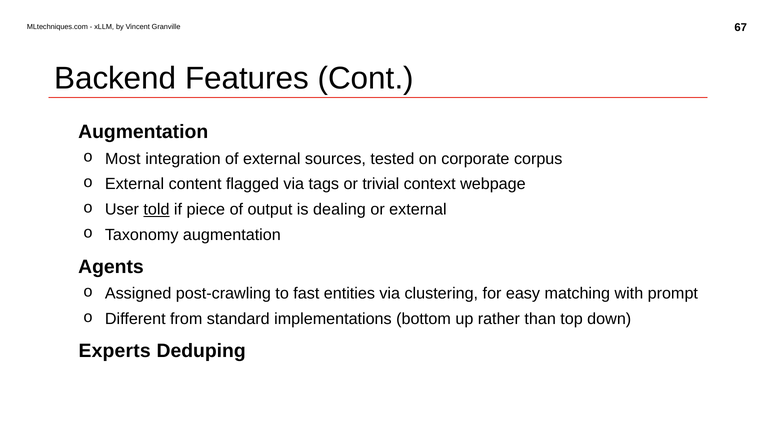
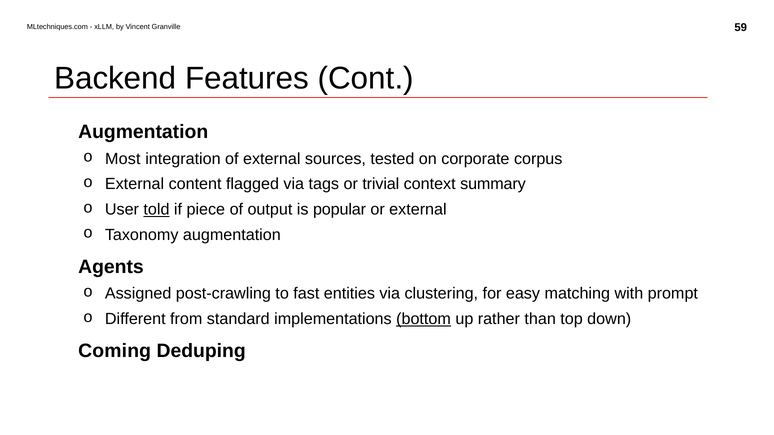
67: 67 -> 59 (741, 27)
webpage: webpage -> summary (493, 184)
dealing: dealing -> popular (340, 210)
bottom underline: none -> present (424, 319)
Experts: Experts -> Coming (115, 351)
